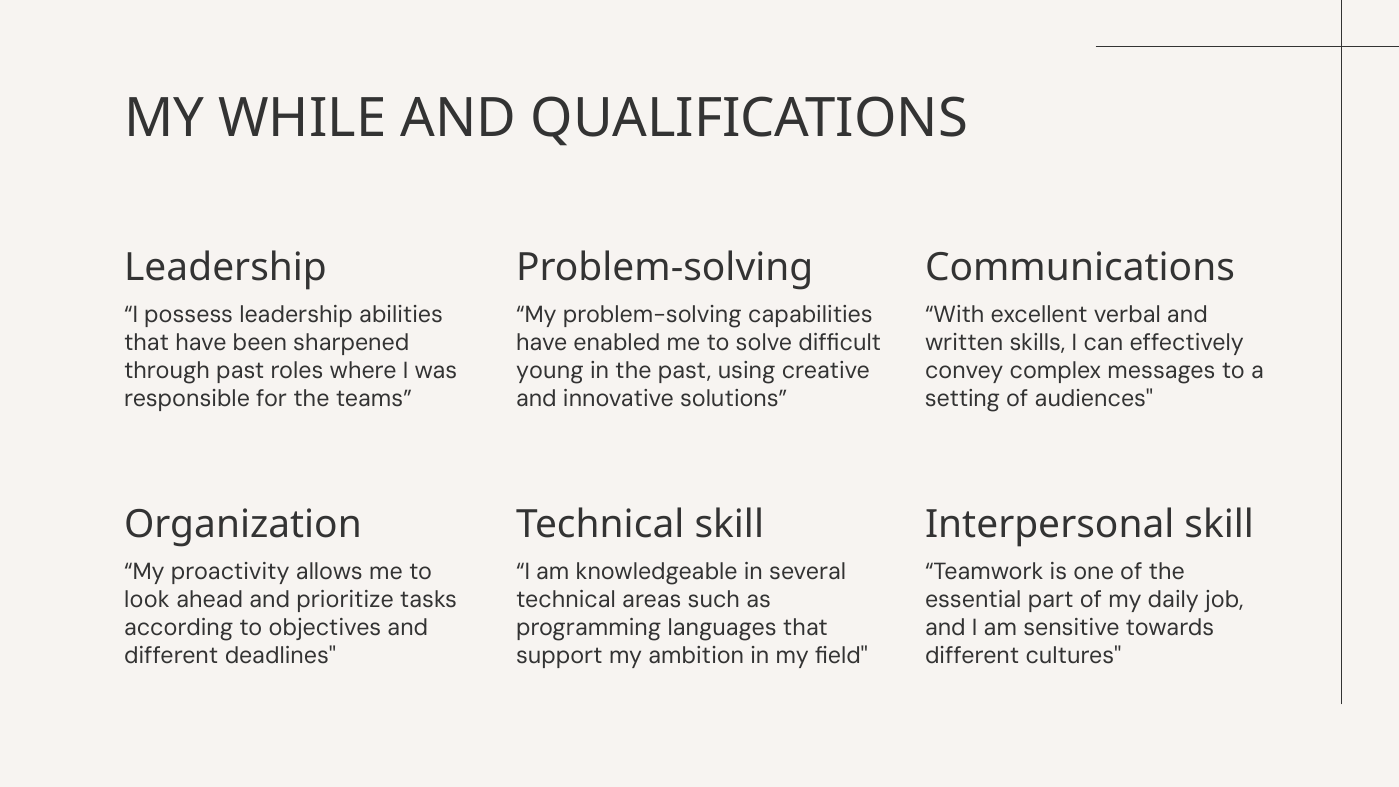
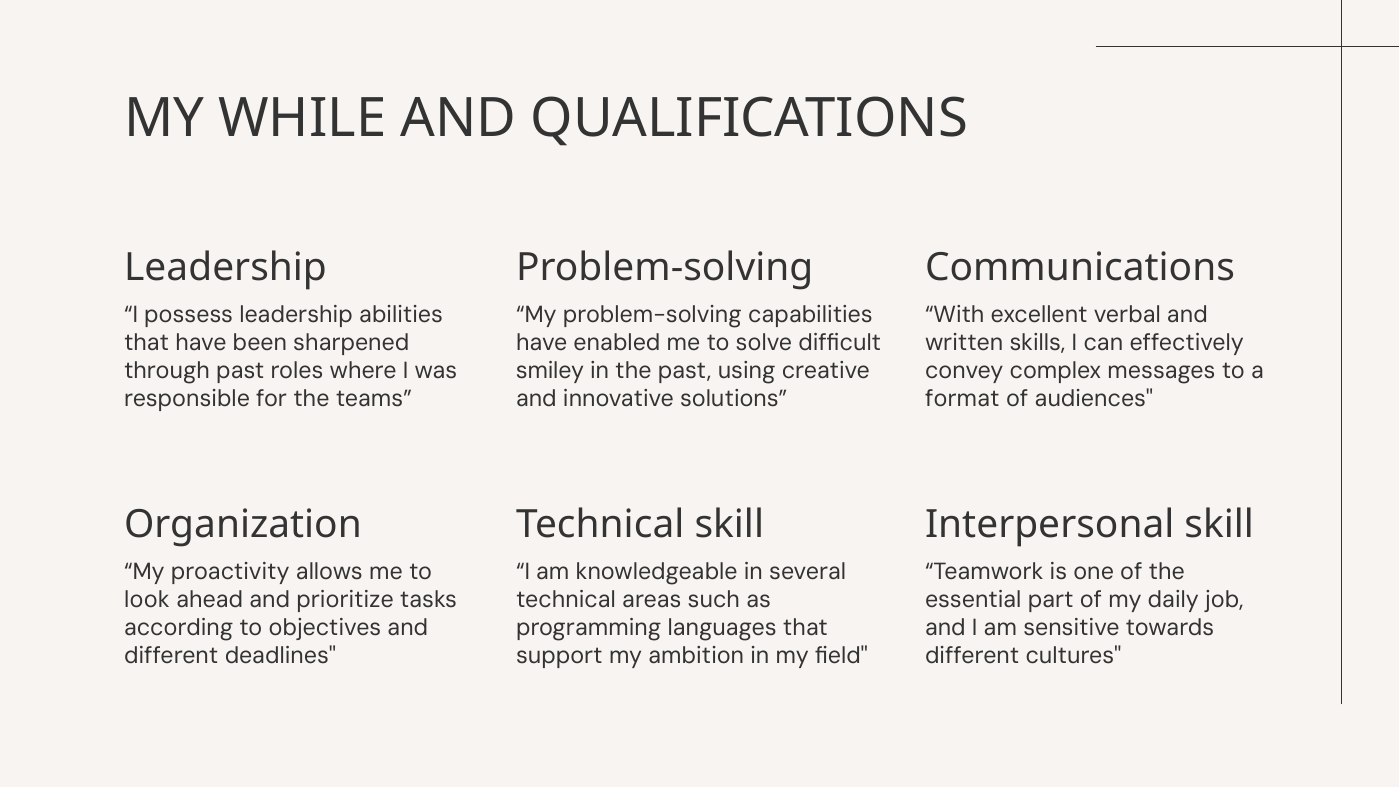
young: young -> smiley (550, 371)
setting: setting -> format (962, 399)
